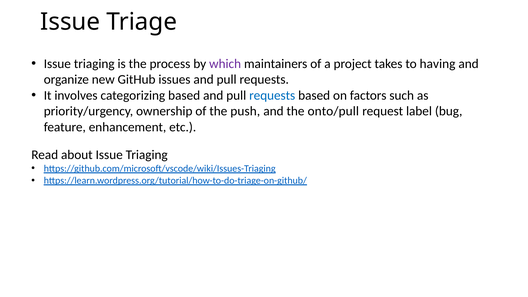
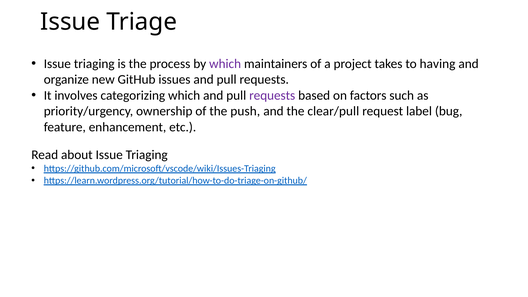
categorizing based: based -> which (184, 95)
requests colour: blue -> purple (272, 95)
onto/pull: onto/pull -> clear/pull (333, 111)
